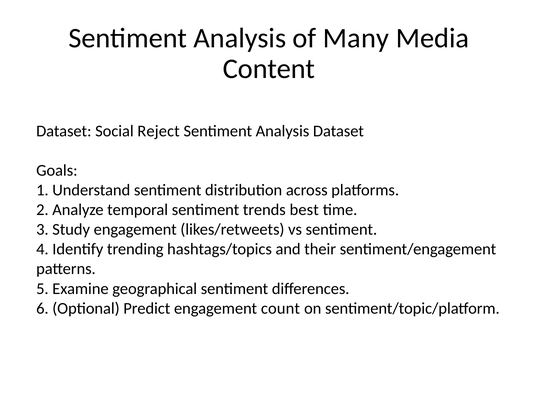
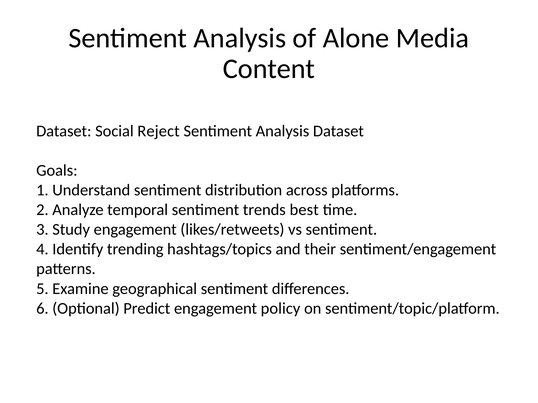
Many: Many -> Alone (356, 38)
count: count -> policy (281, 309)
